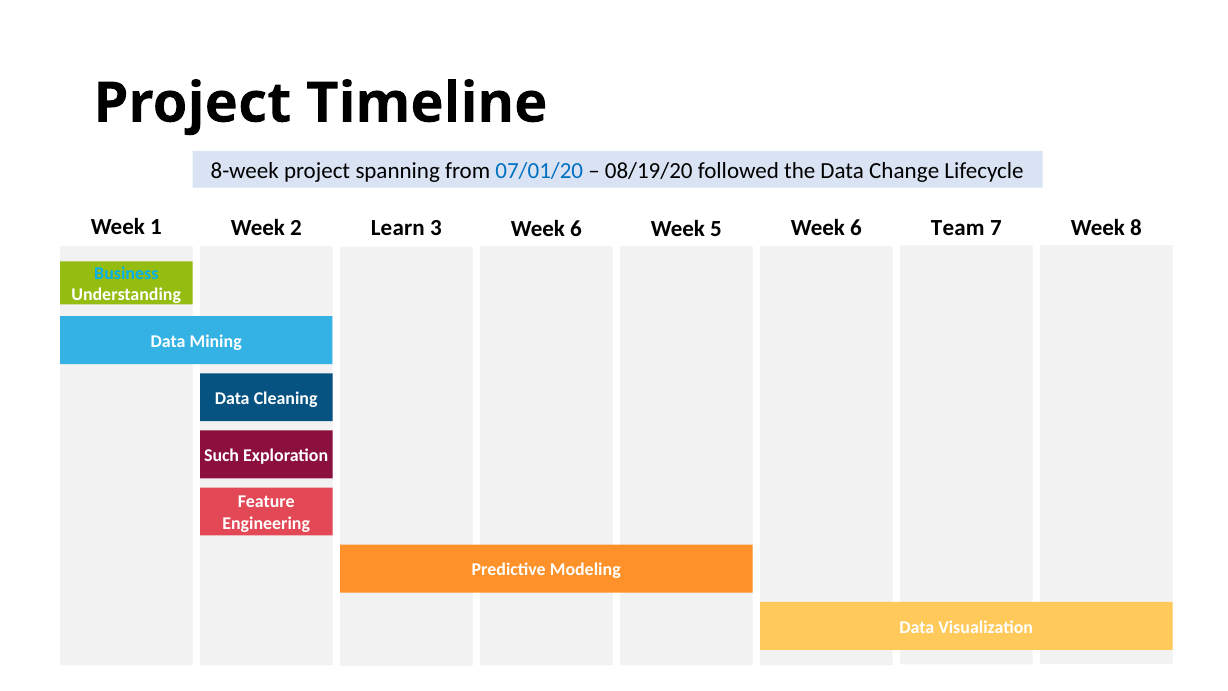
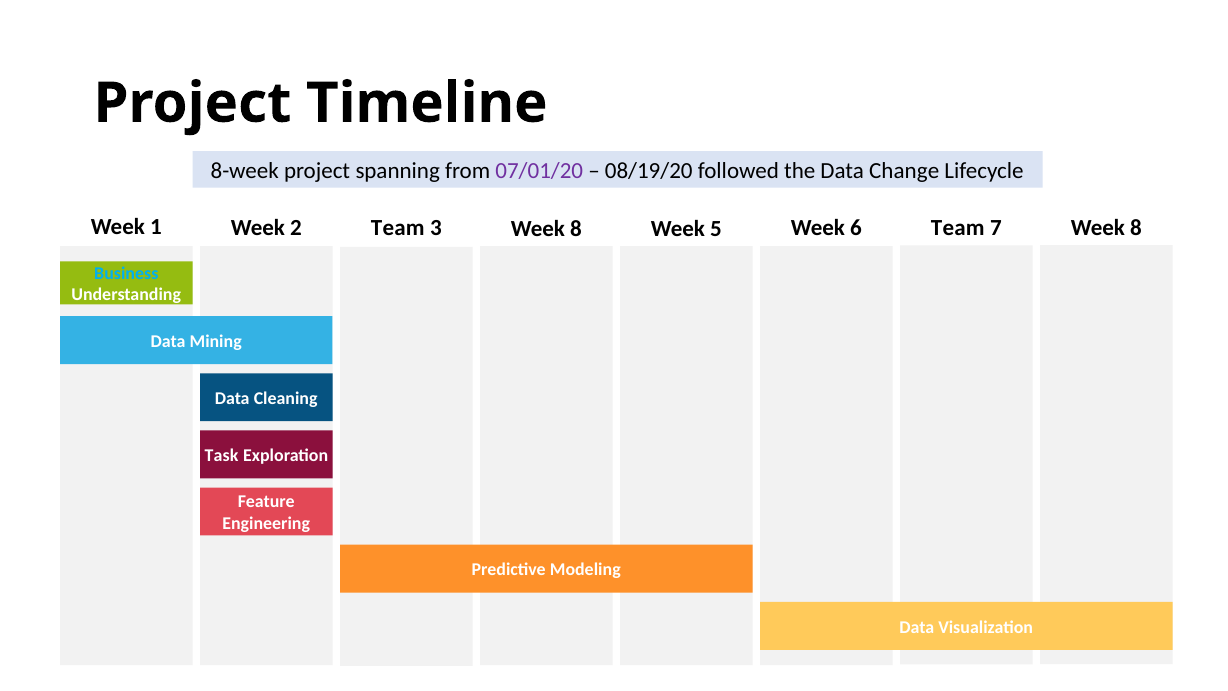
07/01/20 colour: blue -> purple (539, 171)
2 Learn: Learn -> Team (398, 228)
3 Week 6: 6 -> 8 (576, 228)
Such: Such -> Task (222, 455)
